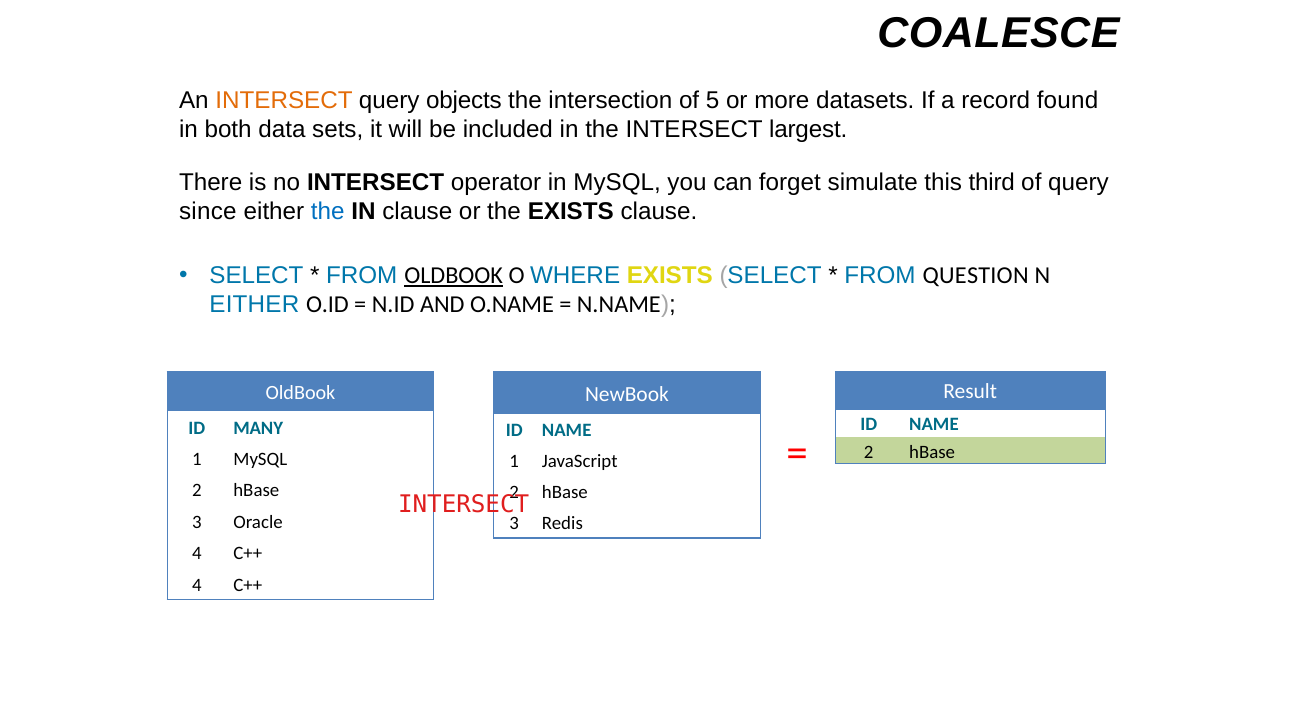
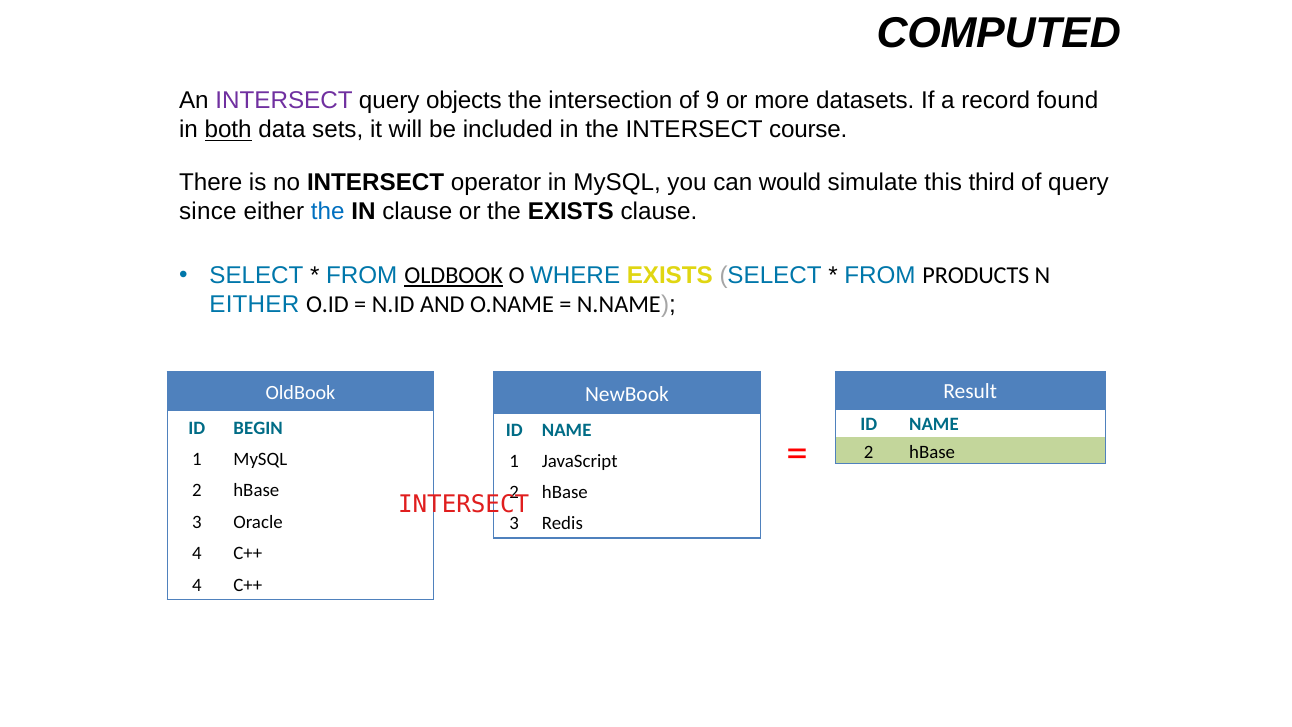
COALESCE: COALESCE -> COMPUTED (999, 34)
INTERSECT colour: orange -> purple (284, 101)
5: 5 -> 9 (713, 101)
both underline: none -> present (228, 130)
largest: largest -> course (808, 130)
forget: forget -> would (790, 182)
QUESTION: QUESTION -> PRODUCTS (976, 275)
MANY: MANY -> BEGIN (258, 428)
